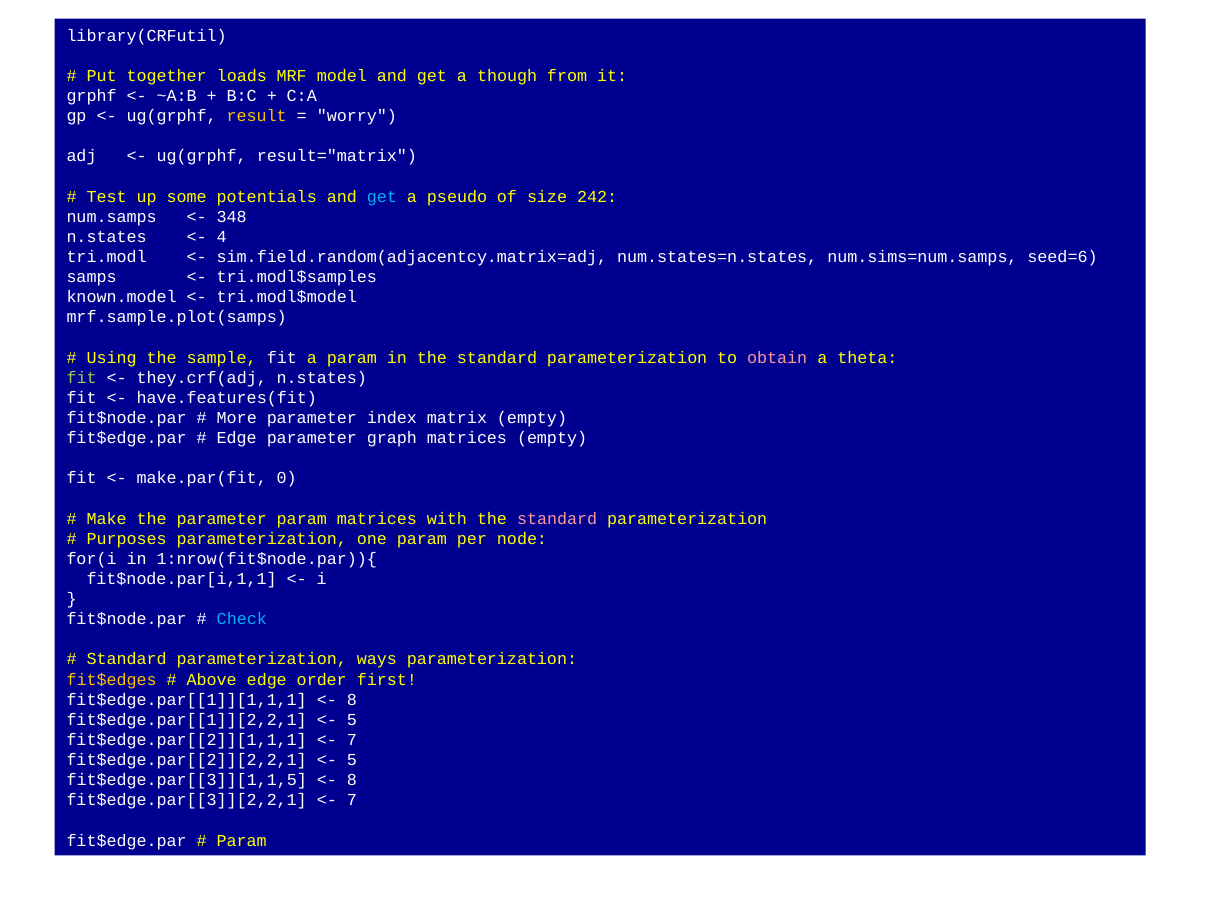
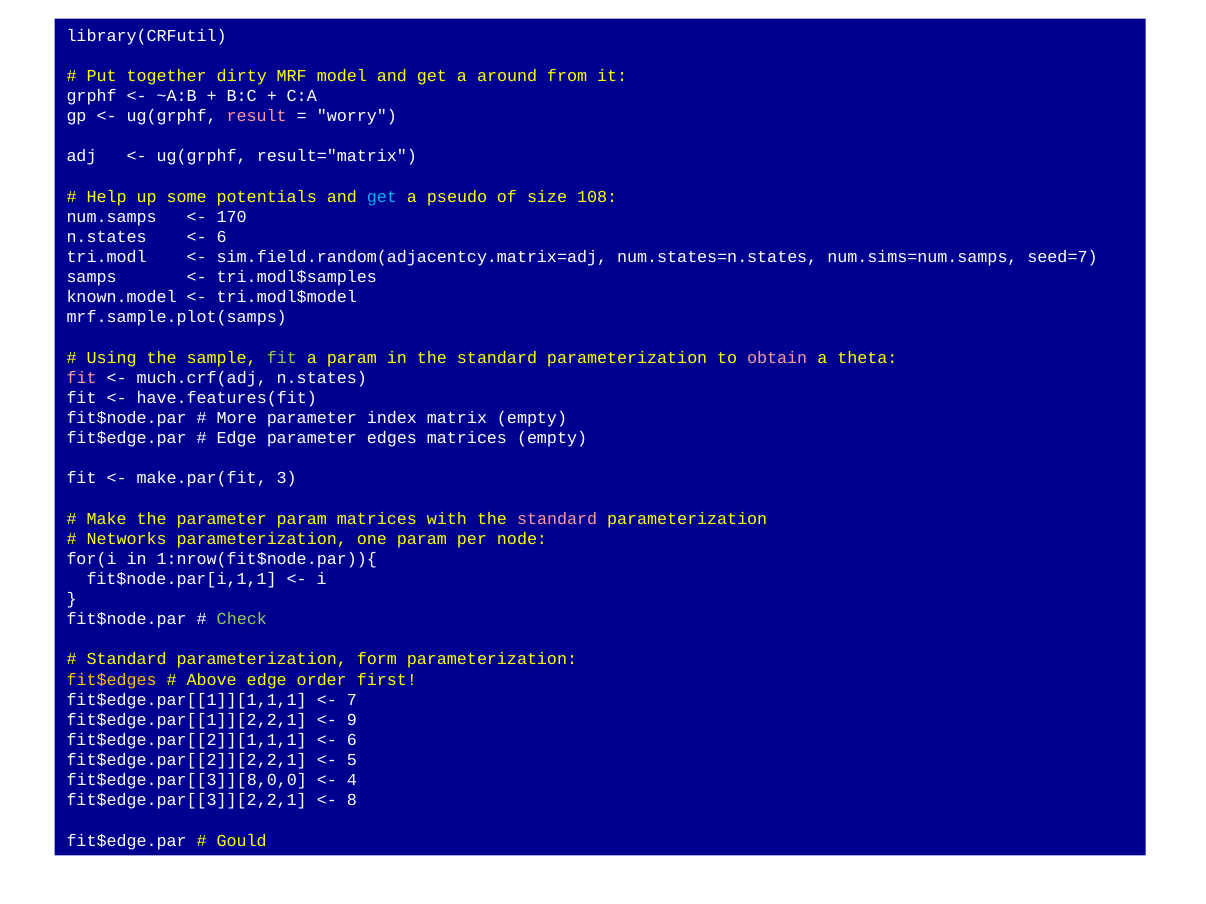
loads: loads -> dirty (242, 76)
though: though -> around (507, 76)
result colour: yellow -> pink (257, 116)
Test: Test -> Help (107, 197)
242: 242 -> 108 (597, 197)
348: 348 -> 170 (232, 217)
4: 4 -> 6 (222, 237)
seed=6: seed=6 -> seed=7 (1063, 257)
fit colour: white -> light green (282, 358)
fit colour: light green -> pink (82, 378)
they.crf(adj: they.crf(adj -> much.crf(adj (202, 378)
graph: graph -> edges (392, 438)
0: 0 -> 3 (287, 479)
Purposes: Purposes -> Networks (127, 539)
Check colour: light blue -> light green (242, 620)
ways: ways -> form (377, 660)
8: 8 -> 7 (352, 700)
5: 5 -> 9 (352, 720)
7: 7 -> 6 (352, 740)
fit$edge.par[[3]][1,1,5: fit$edge.par[[3]][1,1,5 -> fit$edge.par[[3]][8,0,0 (187, 781)
8: 8 -> 4 (352, 781)
7: 7 -> 8 (352, 801)
Param: Param -> Gould (242, 841)
